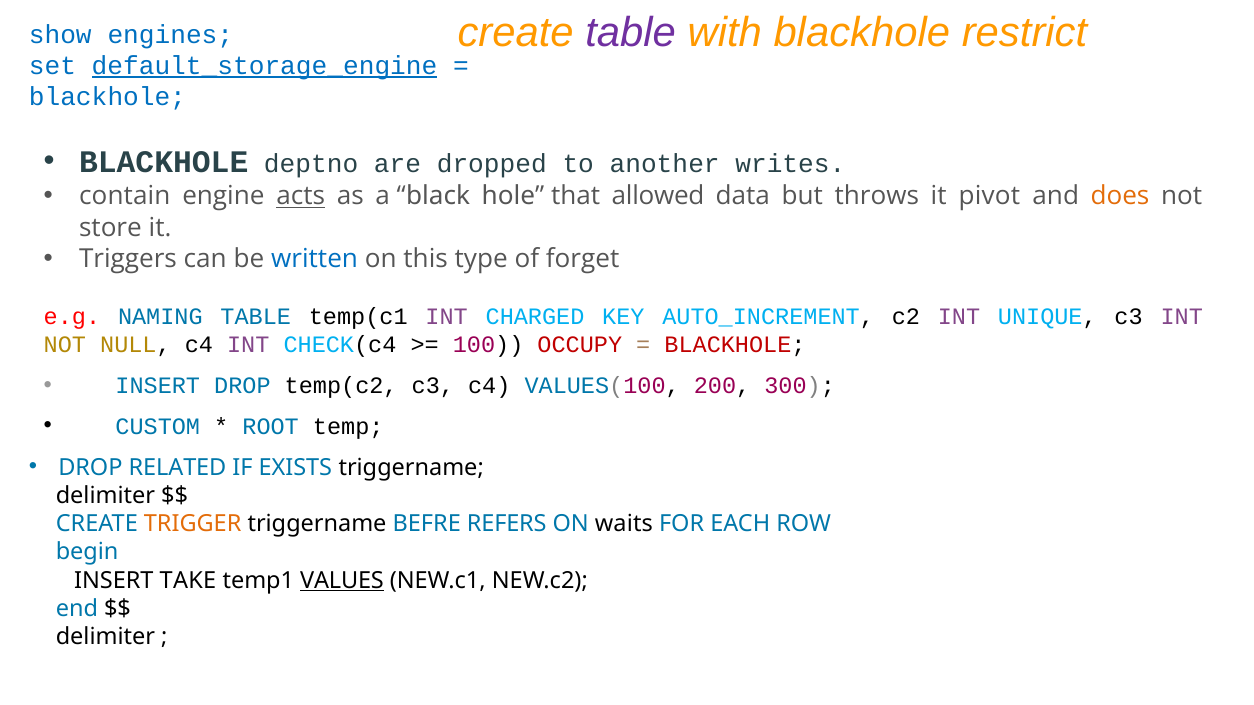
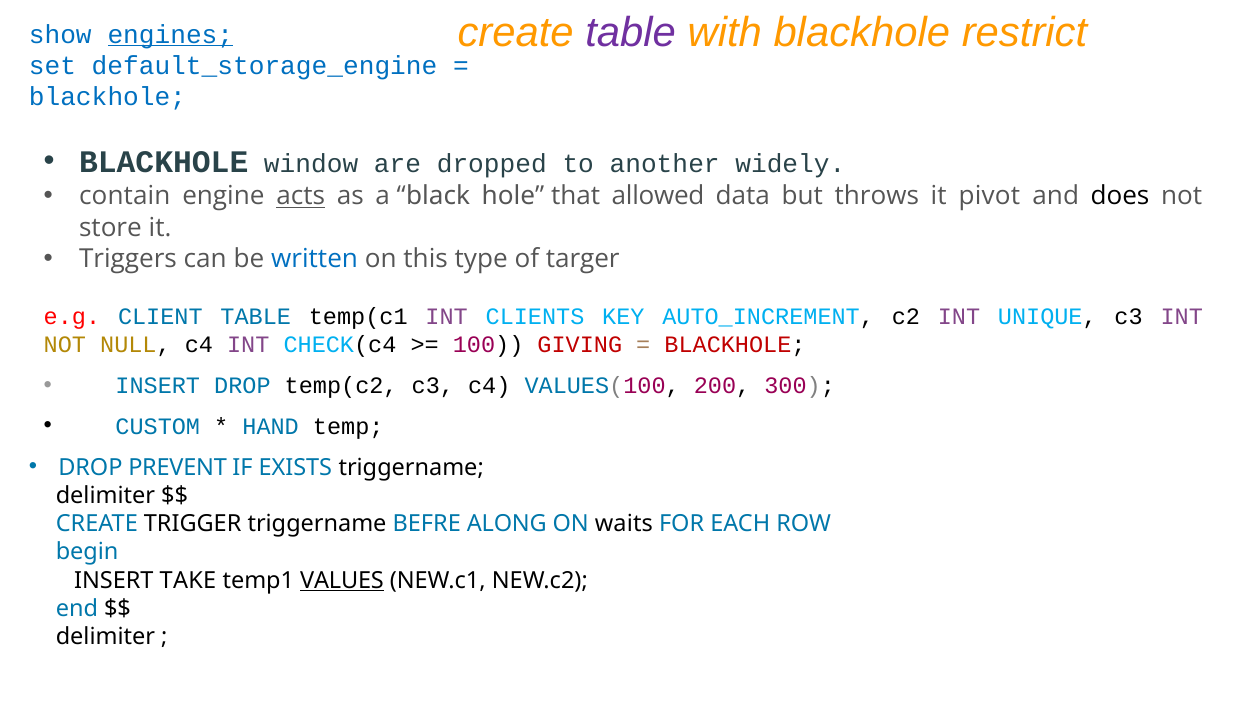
engines underline: none -> present (170, 34)
default_storage_engine underline: present -> none (264, 66)
deptno: deptno -> window (311, 164)
writes: writes -> widely (790, 164)
does colour: orange -> black (1120, 196)
forget: forget -> targer (583, 259)
NAMING: NAMING -> CLIENT (160, 317)
CHARGED: CHARGED -> CLIENTS (535, 317)
OCCUPY: OCCUPY -> GIVING (580, 345)
ROOT: ROOT -> HAND (271, 427)
RELATED: RELATED -> PREVENT (178, 468)
TRIGGER colour: orange -> black (193, 524)
REFERS: REFERS -> ALONG (507, 524)
